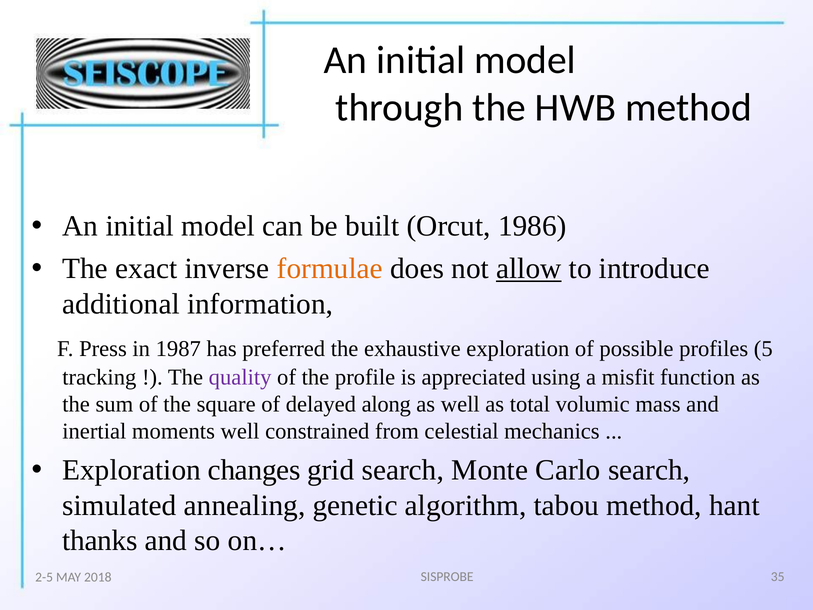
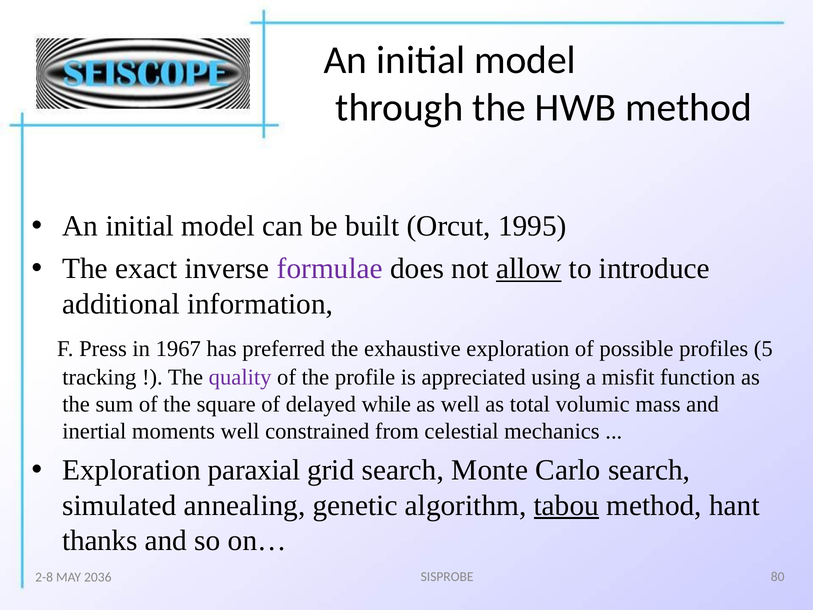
1986: 1986 -> 1995 (532, 226)
formulae colour: orange -> purple (330, 269)
1987: 1987 -> 1967 (178, 349)
along: along -> while (386, 404)
changes: changes -> paraxial (254, 470)
tabou underline: none -> present (566, 505)
35: 35 -> 80 (778, 577)
2-5: 2-5 -> 2-8 (44, 577)
2018: 2018 -> 2036 (98, 577)
